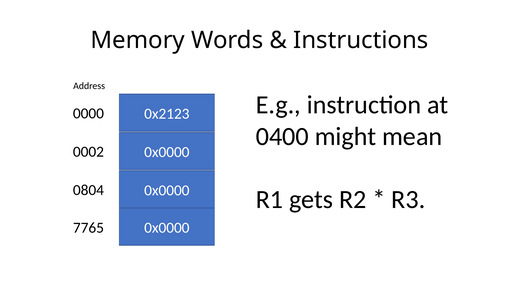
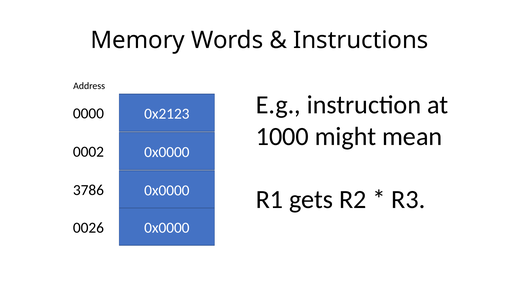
0400: 0400 -> 1000 (282, 136)
0804: 0804 -> 3786 (88, 190)
7765: 7765 -> 0026 (88, 227)
